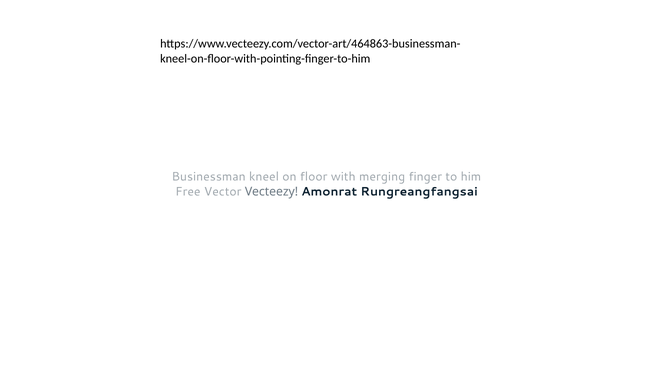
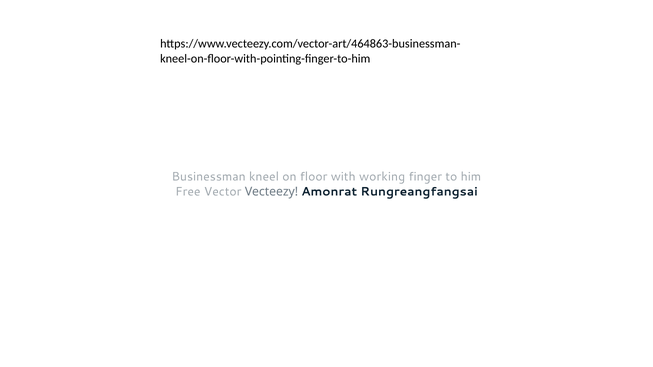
merging: merging -> working (382, 177)
